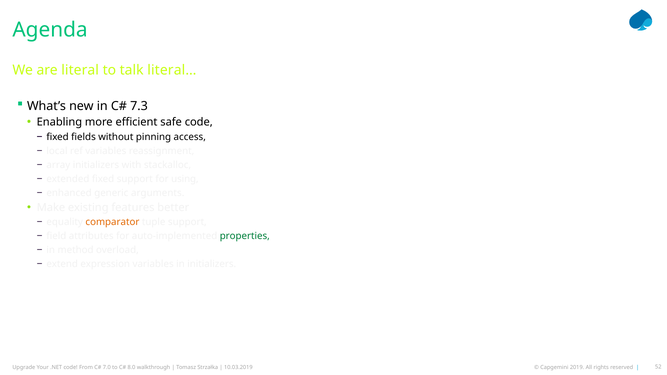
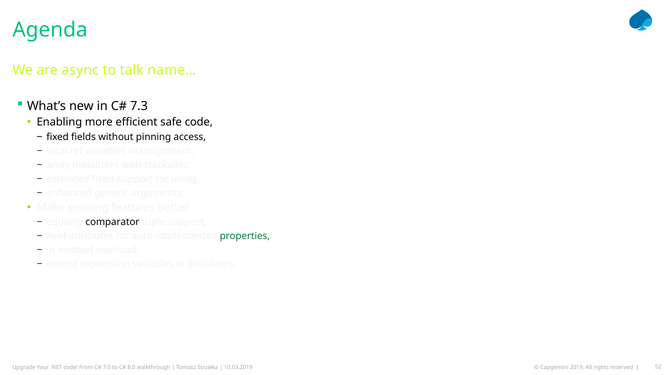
literal: literal -> async (80, 70)
literal…: literal… -> name… (172, 70)
comparator colour: orange -> black (112, 222)
